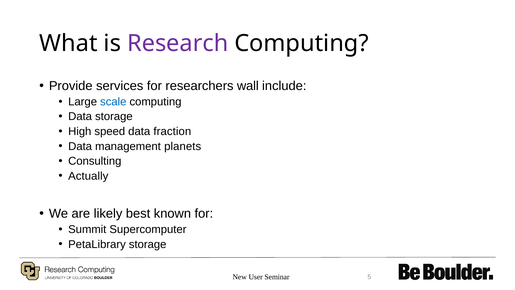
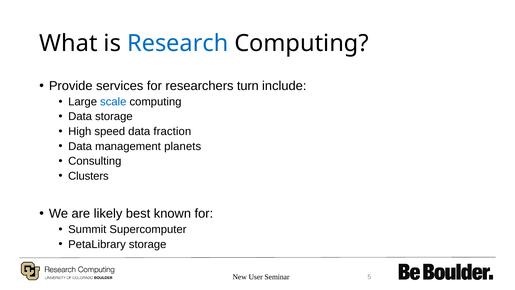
Research colour: purple -> blue (178, 43)
wall: wall -> turn (248, 86)
Actually: Actually -> Clusters (88, 176)
